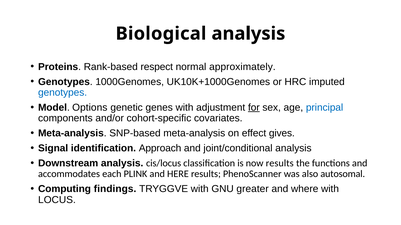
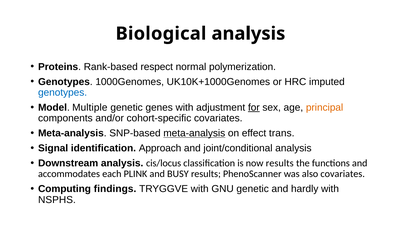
approximately: approximately -> polymerization (243, 67)
Options: Options -> Multiple (90, 108)
principal colour: blue -> orange (325, 108)
meta-analysis underline: none -> present (194, 134)
gives: gives -> trans (282, 134)
HERE: HERE -> BUSY (178, 174)
also autosomal: autosomal -> covariates (343, 174)
GNU greater: greater -> genetic (253, 189)
where: where -> hardly (305, 189)
LOCUS: LOCUS -> NSPHS (57, 200)
